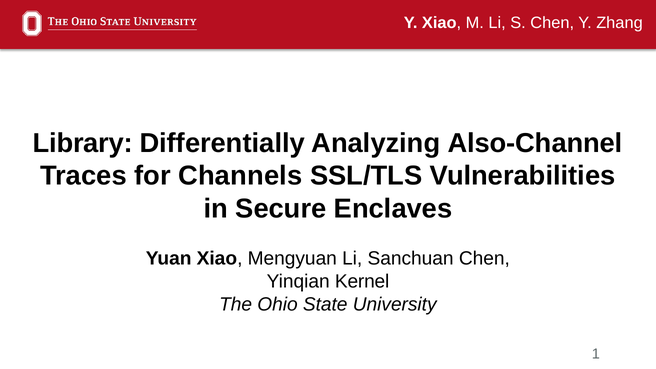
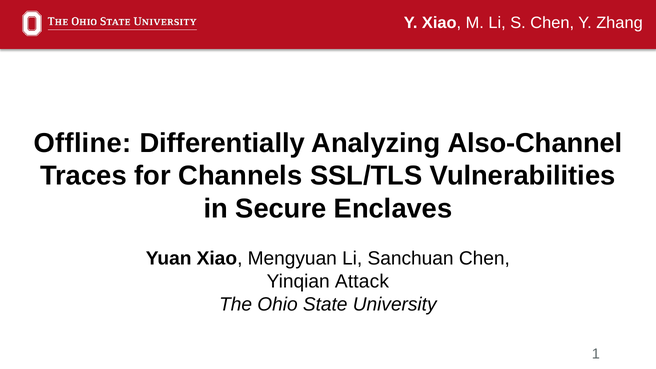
Library: Library -> Offline (83, 143)
Kernel: Kernel -> Attack (362, 282)
